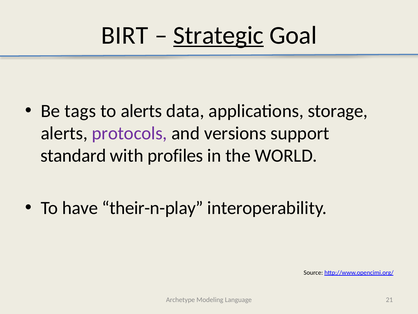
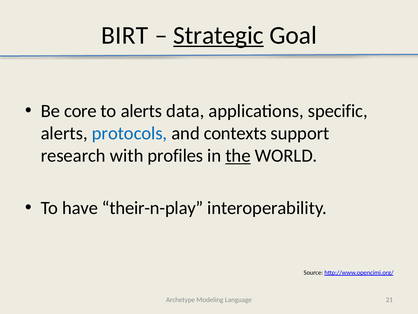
tags: tags -> core (80, 111)
storage: storage -> specific (338, 111)
protocols colour: purple -> blue (130, 133)
versions: versions -> contexts (235, 133)
standard: standard -> research (73, 156)
the underline: none -> present (238, 156)
